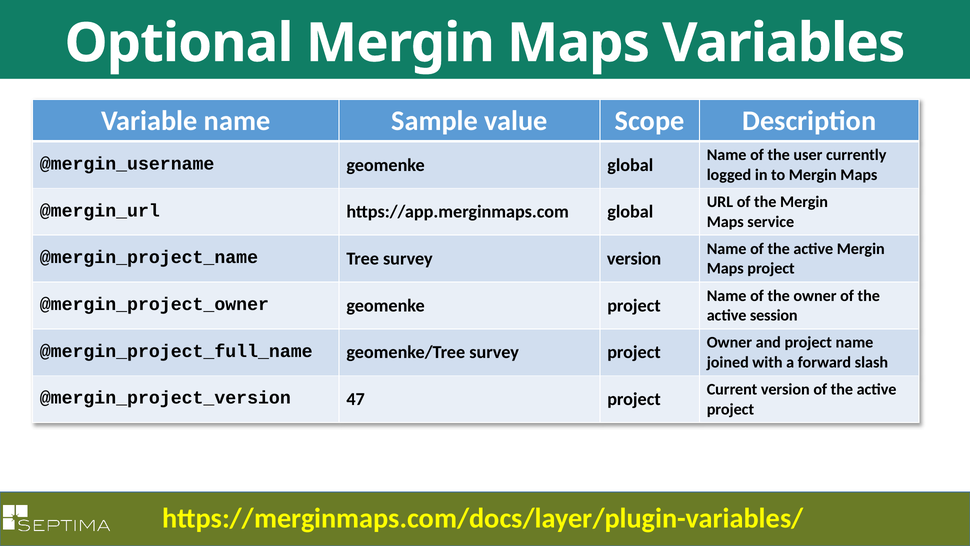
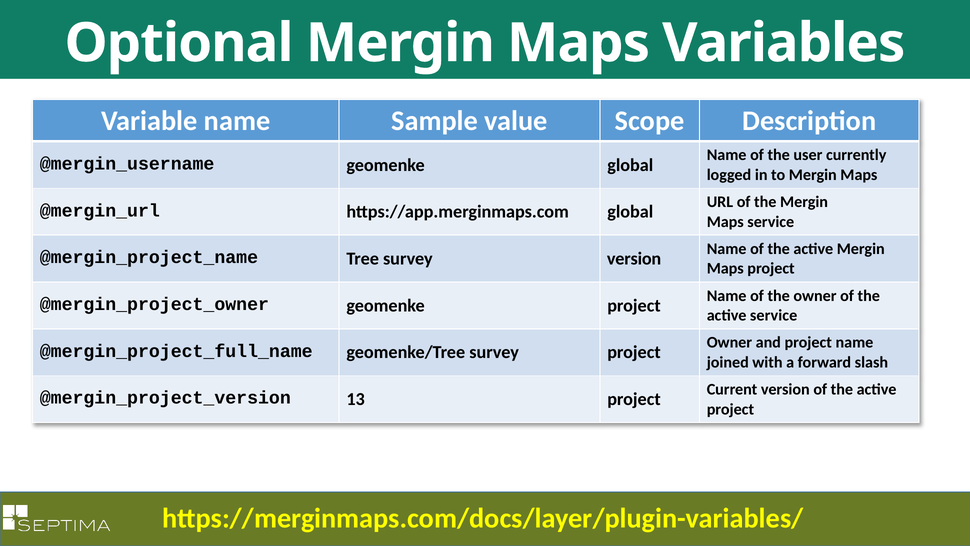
active session: session -> service (774, 315)
47: 47 -> 13 (356, 399)
